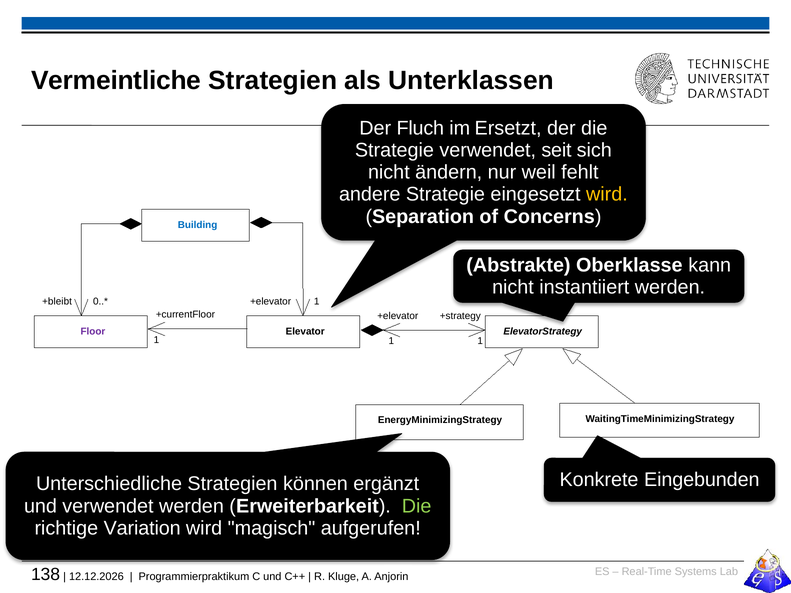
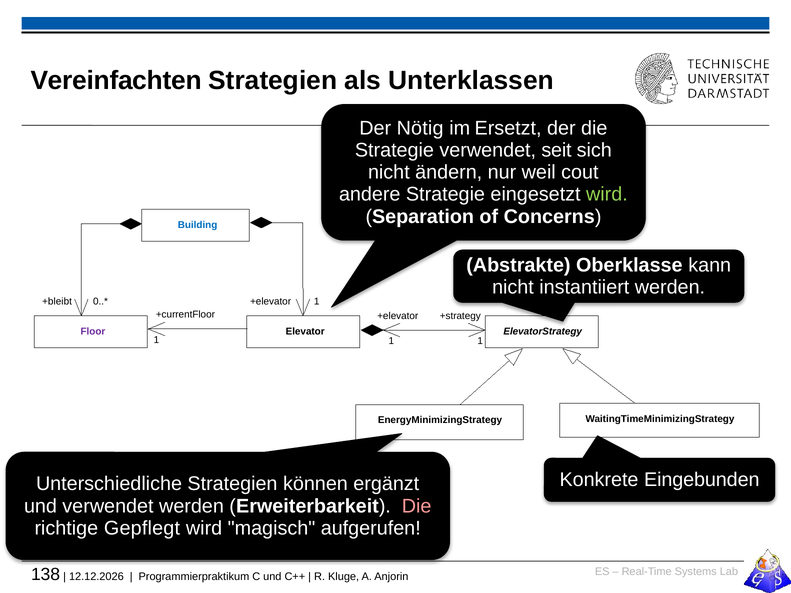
Vermeintliche: Vermeintliche -> Vereinfachten (116, 80)
Fluch: Fluch -> Nötig (420, 128)
fehlt: fehlt -> cout (580, 172)
wird colour: yellow -> light green (607, 195)
Die colour: light green -> pink (417, 506)
Variation: Variation -> Gepflegt (142, 528)
